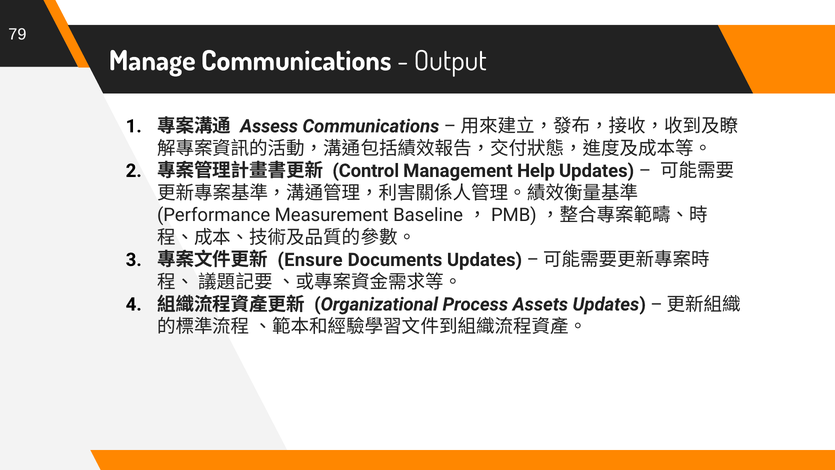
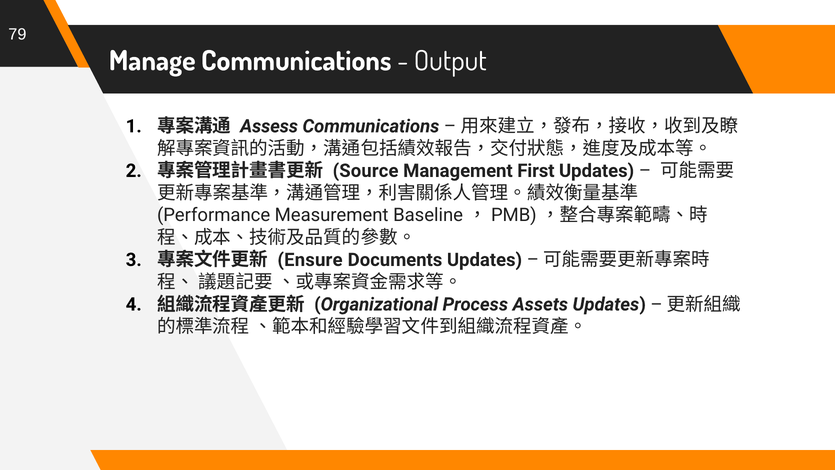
Control: Control -> Source (366, 171)
Help: Help -> First (536, 171)
